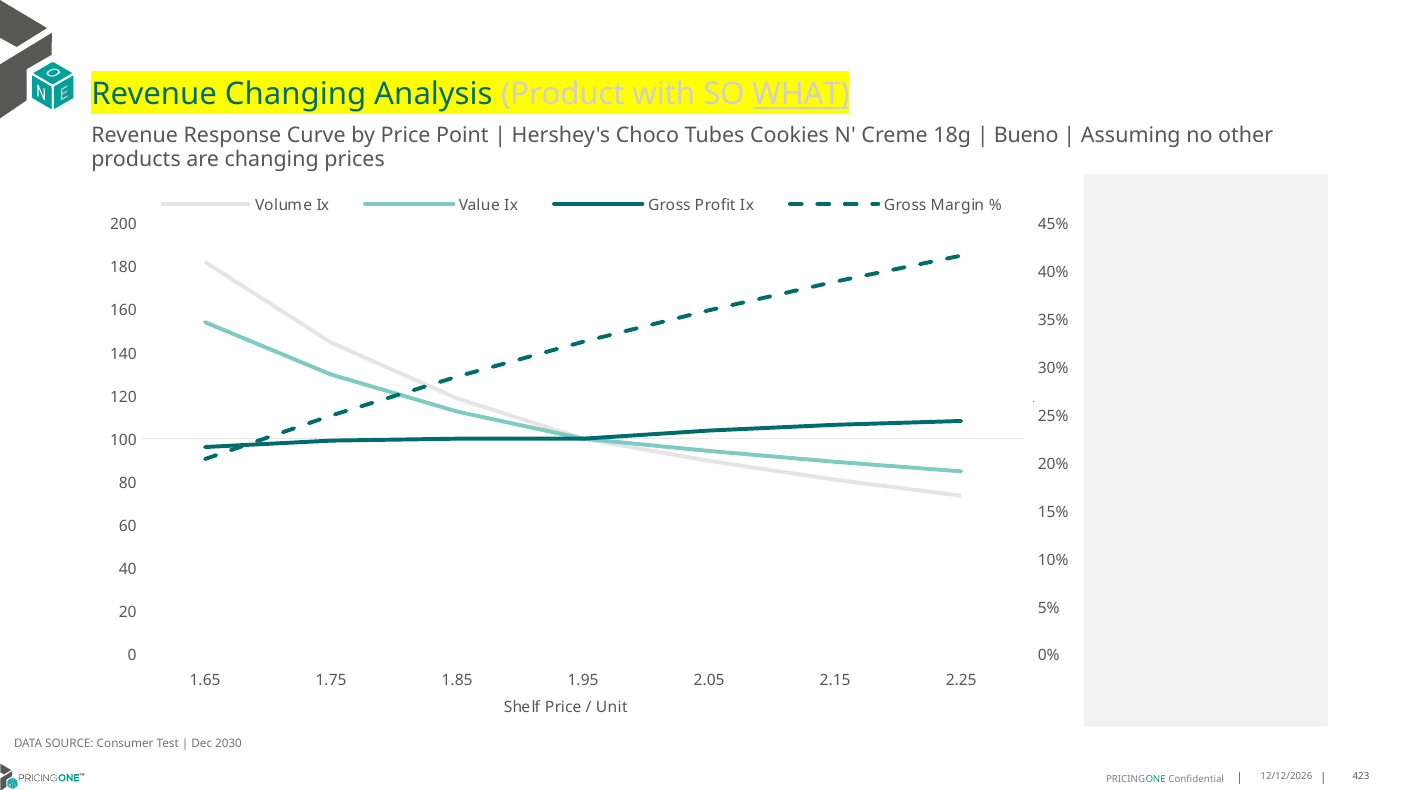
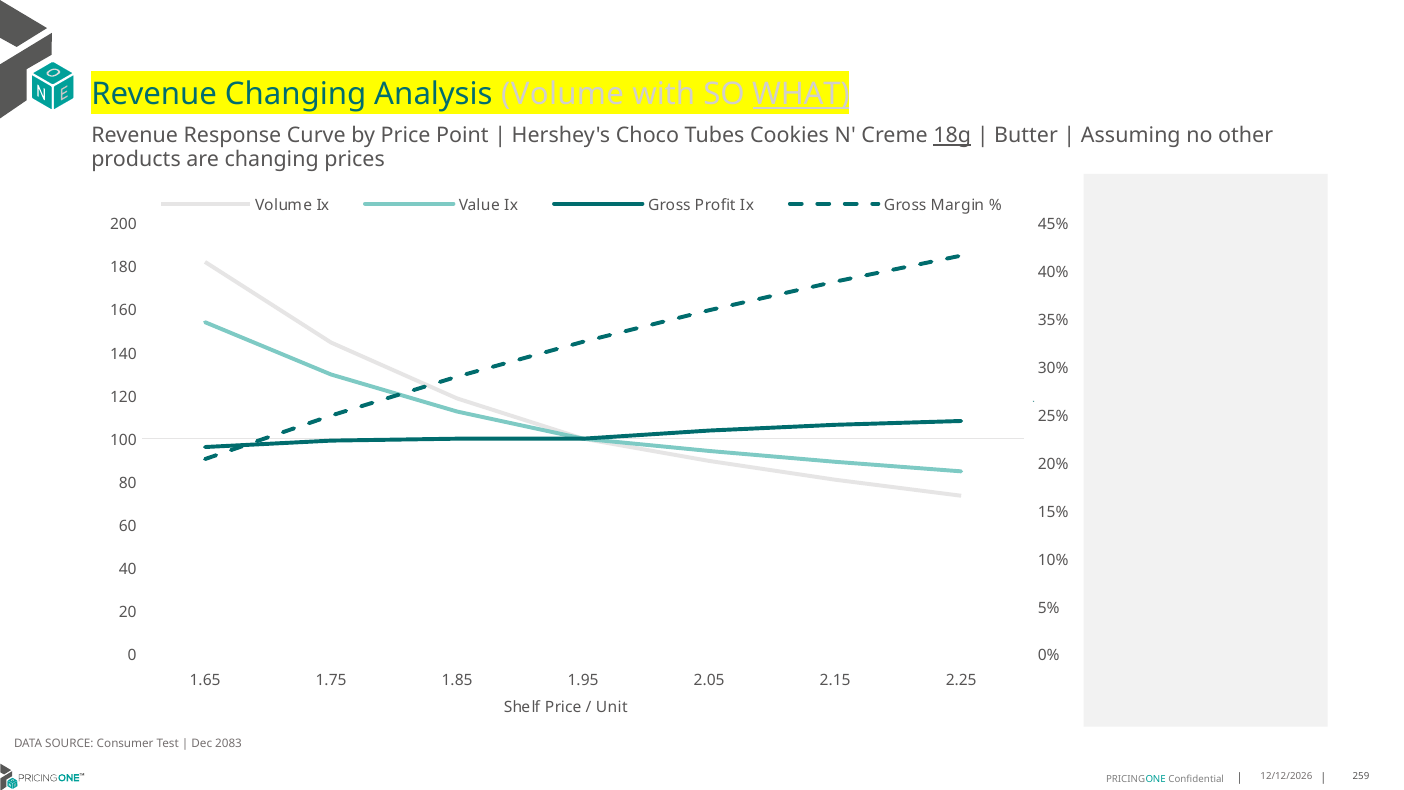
Analysis Product: Product -> Volume (563, 94)
18g underline: none -> present (952, 136)
Bueno: Bueno -> Butter (1026, 136)
2030: 2030 -> 2083 (229, 744)
423: 423 -> 259 (1361, 777)
